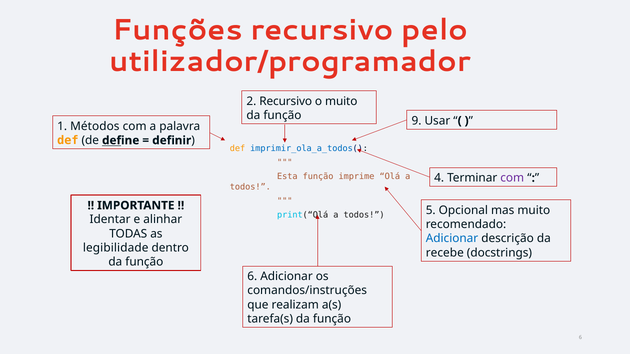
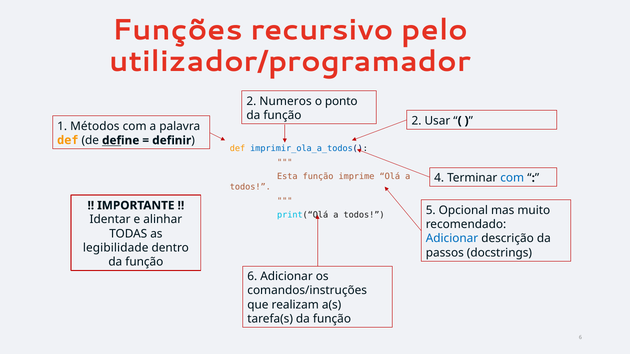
2 Recursivo: Recursivo -> Numeros (286, 101)
o muito: muito -> ponto (341, 101)
função 9: 9 -> 2 (417, 121)
com colour: purple -> blue (512, 178)
recebe: recebe -> passos (445, 253)
